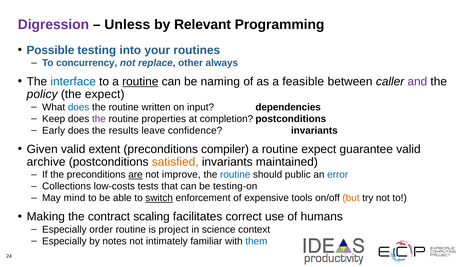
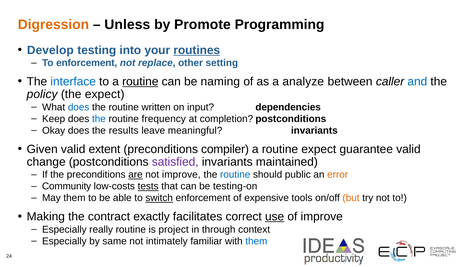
Digression colour: purple -> orange (53, 24)
Relevant: Relevant -> Promote (202, 24)
Possible: Possible -> Develop (50, 50)
routines underline: none -> present (197, 50)
To concurrency: concurrency -> enforcement (87, 63)
always: always -> setting (222, 63)
feasible: feasible -> analyze (303, 81)
and colour: purple -> blue (417, 81)
the colour: purple -> blue (99, 119)
properties: properties -> frequency (164, 119)
Early: Early -> Okay (54, 130)
confidence: confidence -> meaningful (195, 130)
archive: archive -> change (46, 162)
satisfied colour: orange -> purple (175, 162)
error colour: blue -> orange (338, 174)
Collections: Collections -> Community (67, 186)
tests underline: none -> present (148, 186)
May mind: mind -> them (74, 198)
scaling: scaling -> exactly (152, 216)
use underline: none -> present (275, 216)
of humans: humans -> improve (322, 216)
order: order -> really (101, 229)
science: science -> through (219, 229)
notes: notes -> same (115, 241)
